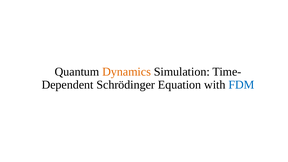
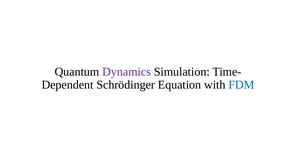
Dynamics colour: orange -> purple (127, 72)
